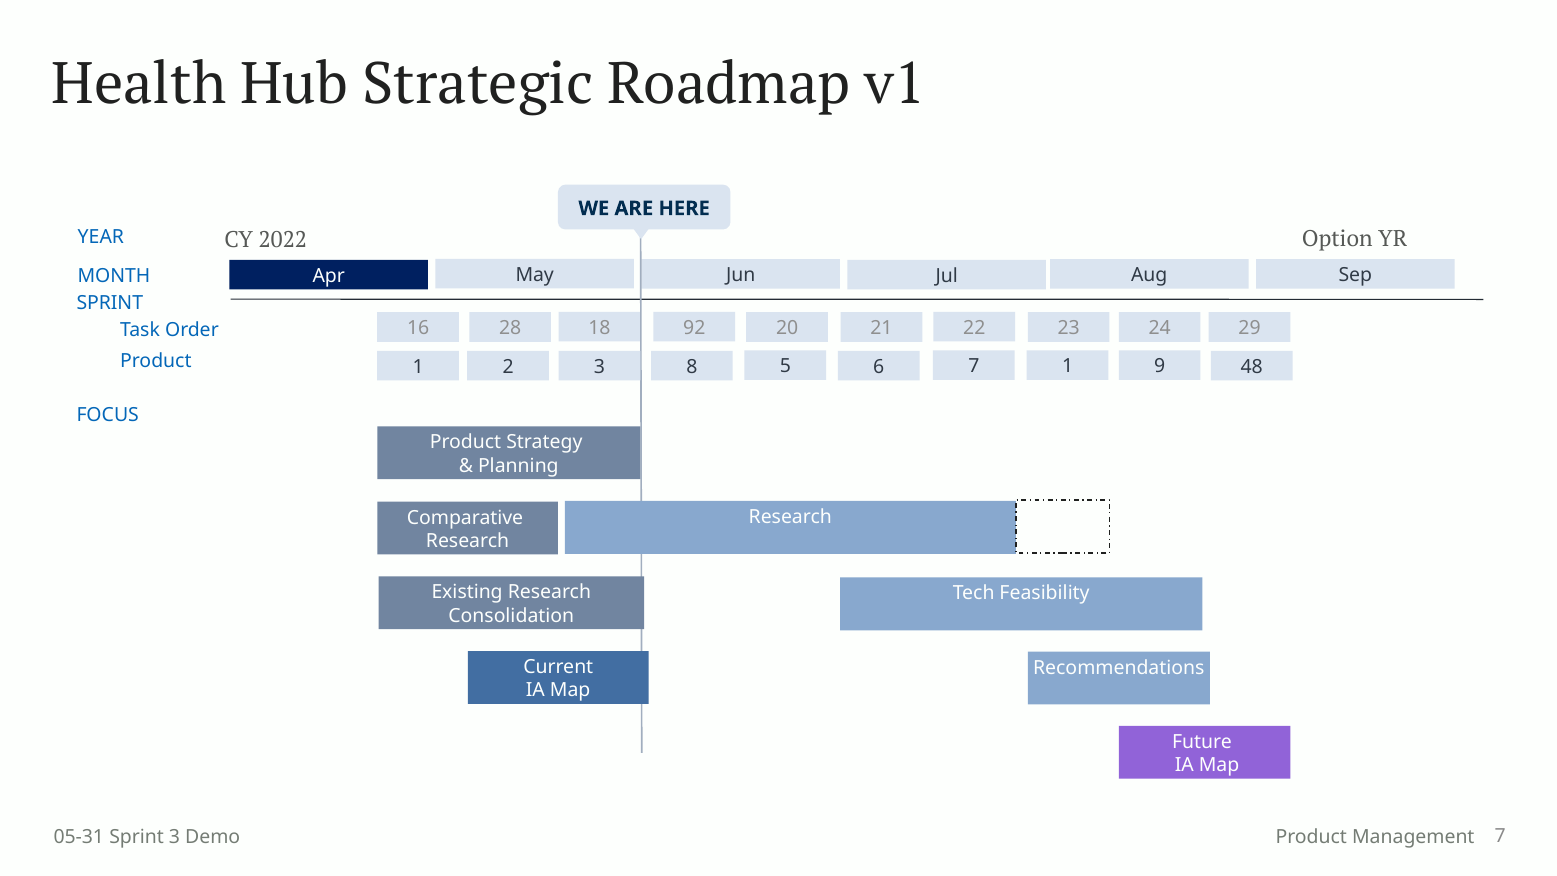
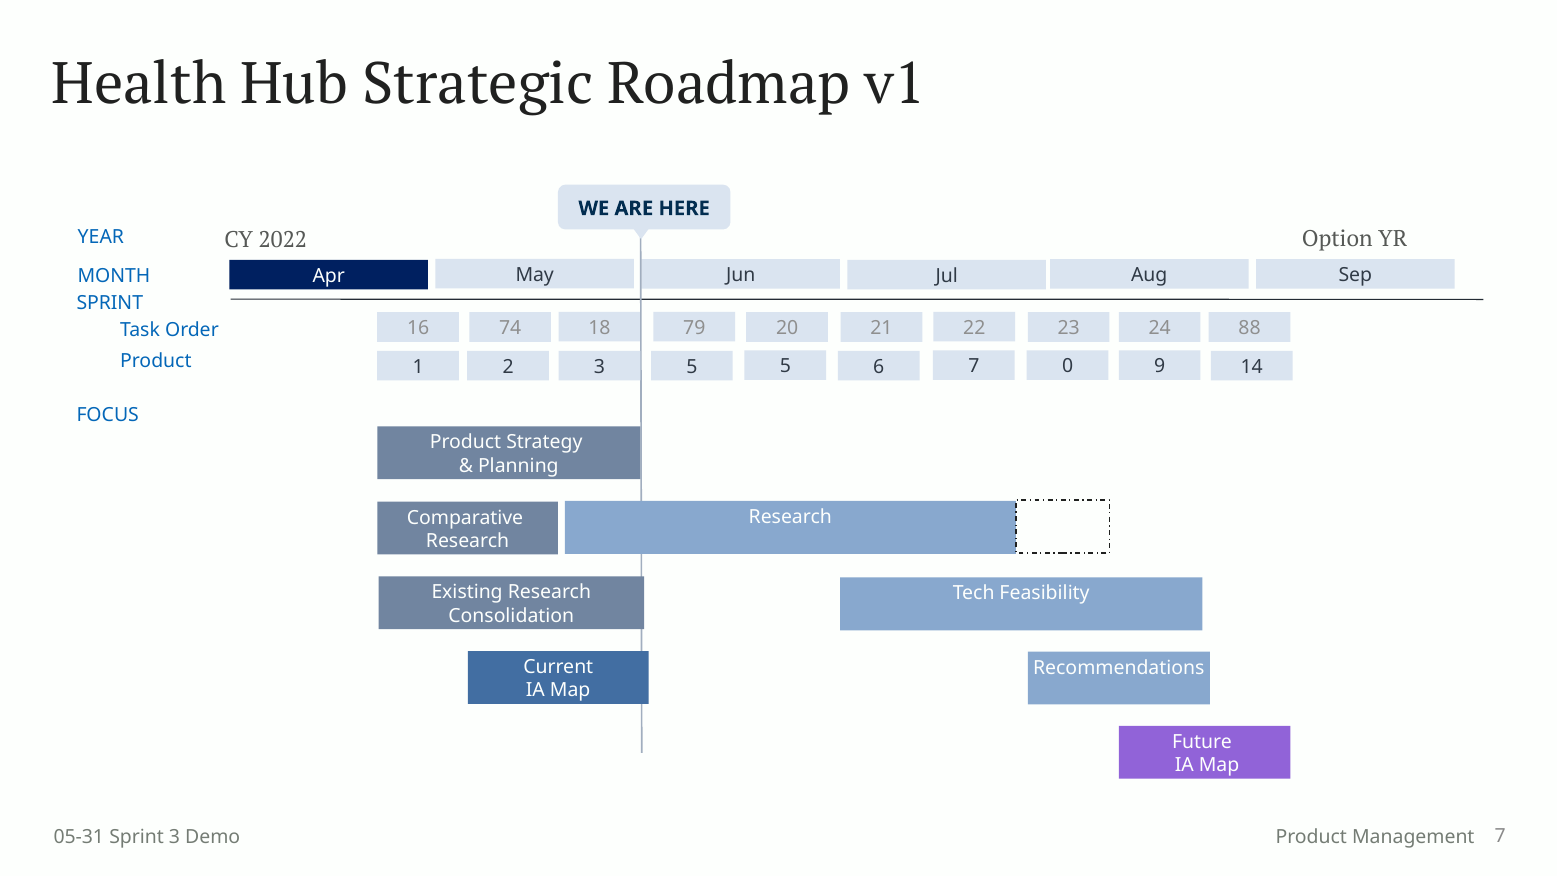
28: 28 -> 74 (510, 328)
92: 92 -> 79 (694, 328)
29: 29 -> 88 (1250, 328)
3 8: 8 -> 5 (692, 367)
7 1: 1 -> 0 (1068, 366)
48: 48 -> 14 (1252, 367)
